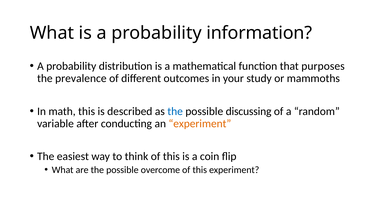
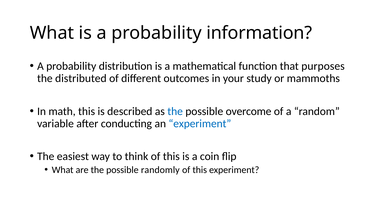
prevalence: prevalence -> distributed (81, 78)
discussing: discussing -> overcome (249, 111)
experiment colour: orange -> blue (200, 124)
overcome: overcome -> randomly (160, 170)
